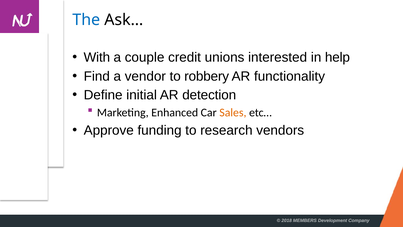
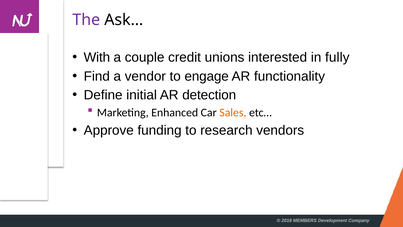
The colour: blue -> purple (86, 20)
help: help -> fully (337, 57)
robbery: robbery -> engage (207, 76)
